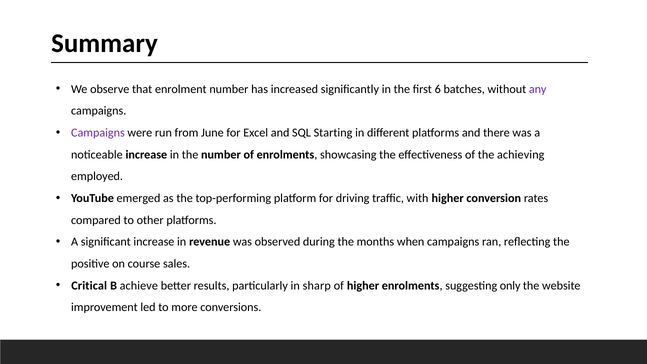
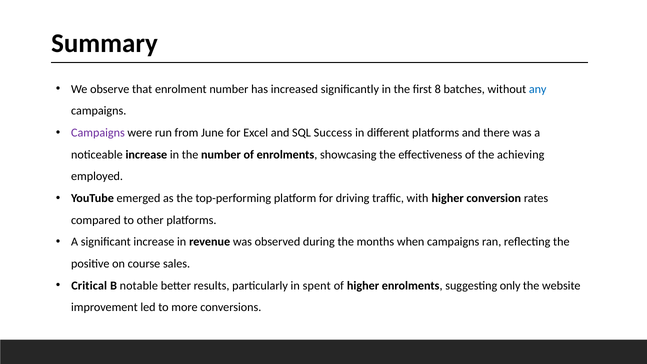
6: 6 -> 8 (438, 89)
any colour: purple -> blue (538, 89)
Starting: Starting -> Success (333, 133)
achieve: achieve -> notable (139, 286)
sharp: sharp -> spent (317, 286)
